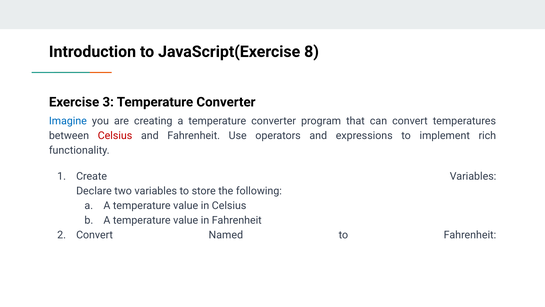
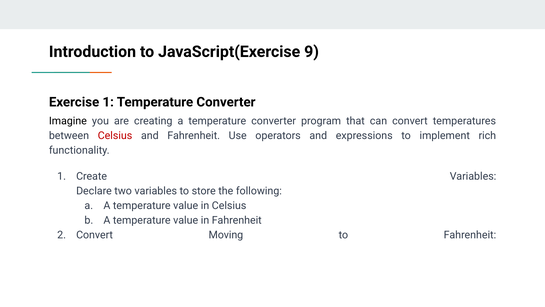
8: 8 -> 9 (312, 52)
Exercise 3: 3 -> 1 (108, 102)
Imagine colour: blue -> black (68, 121)
Named: Named -> Moving (226, 235)
